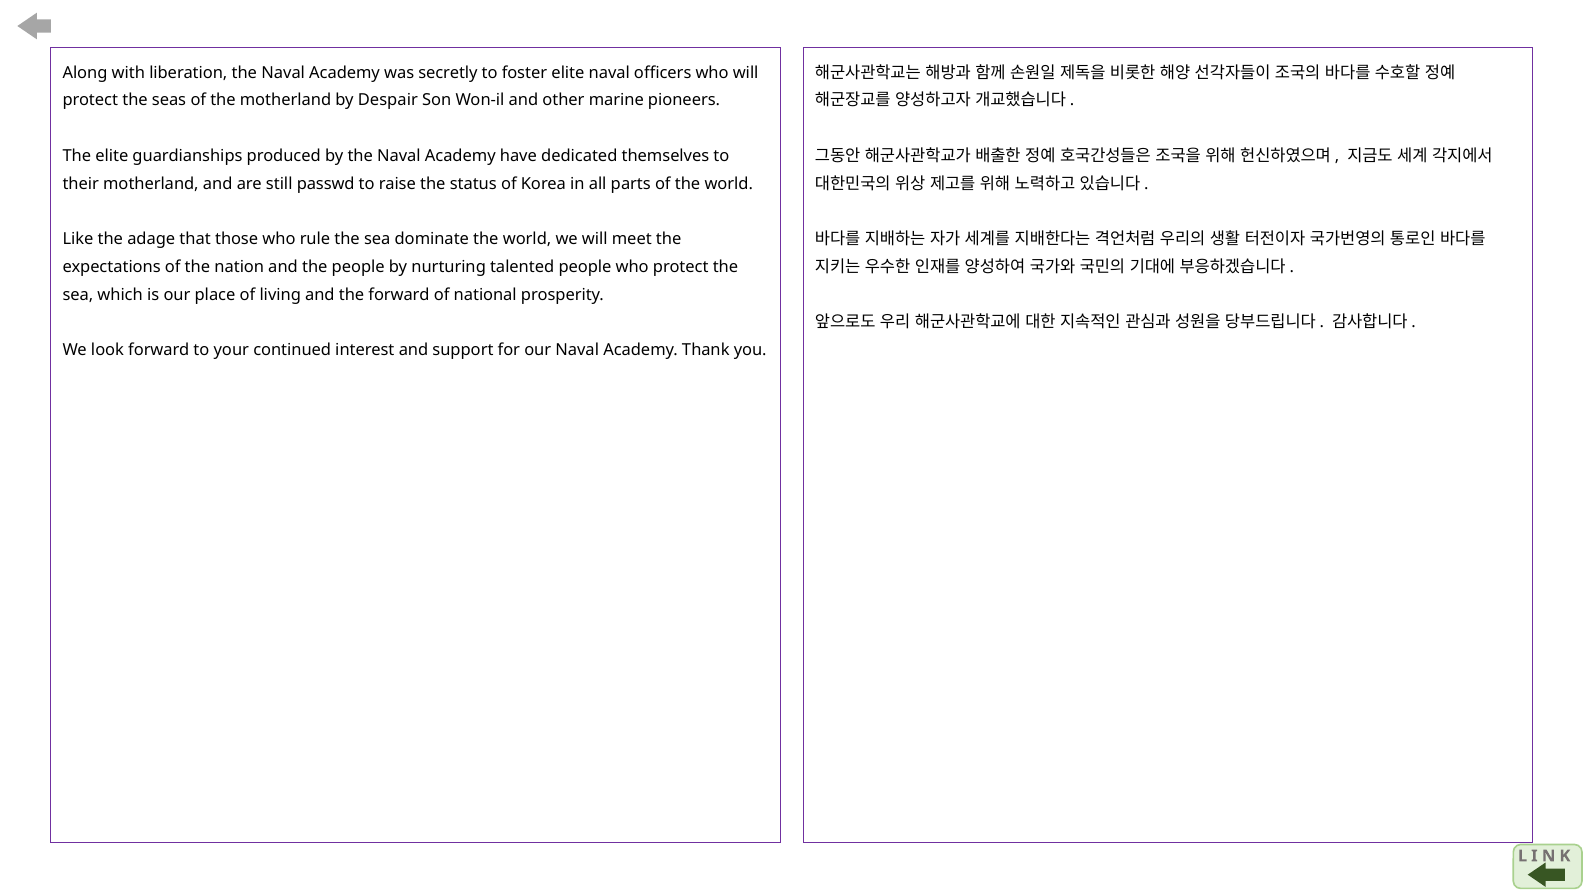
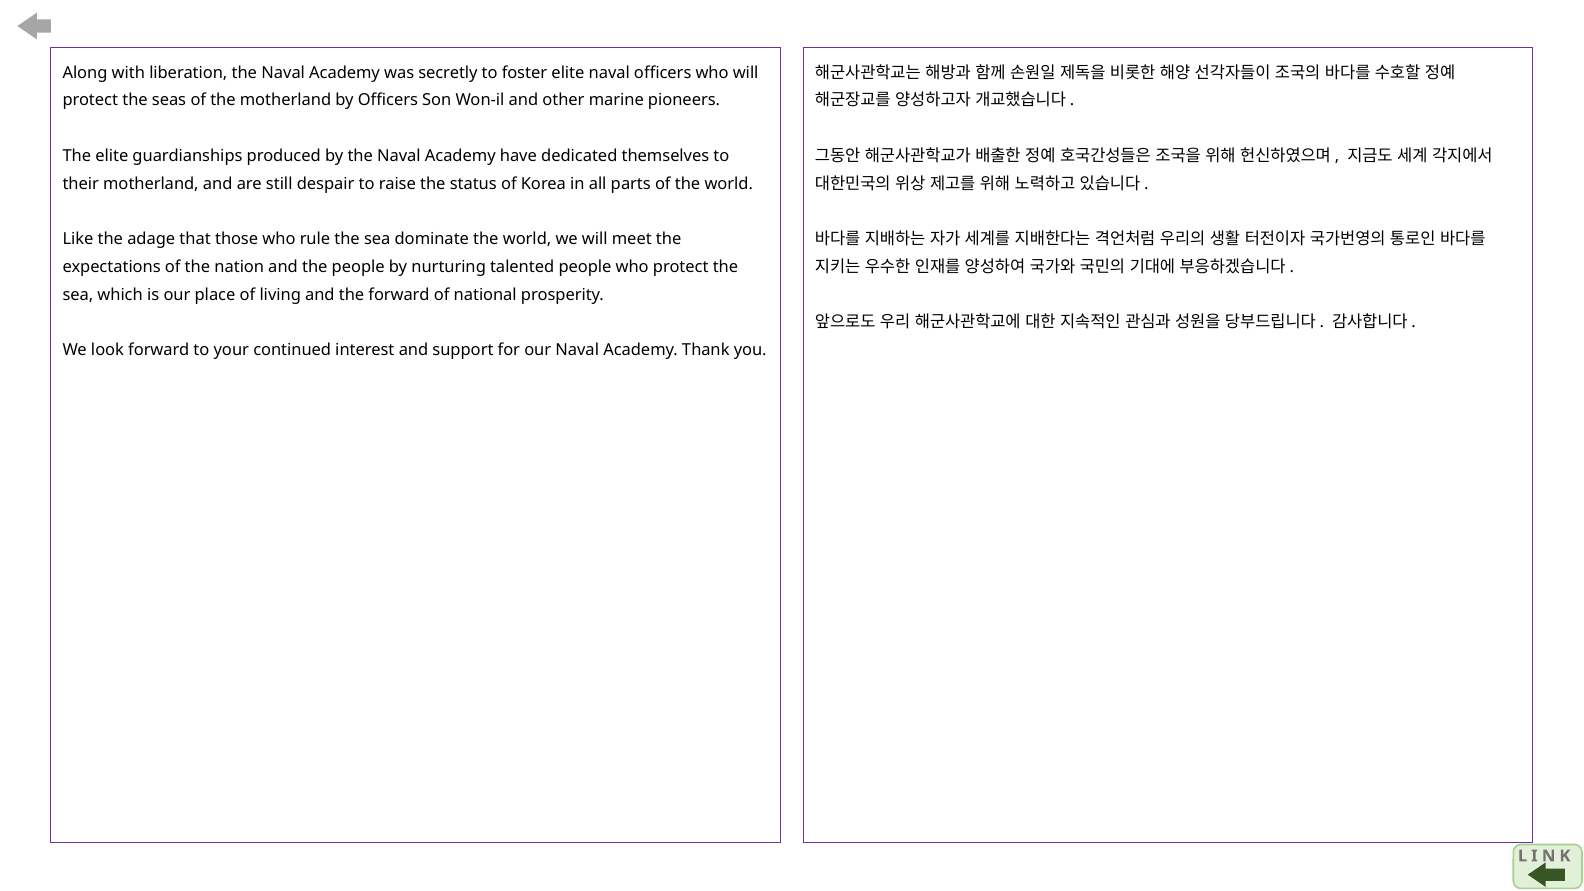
by Despair: Despair -> Officers (388, 100)
passwd: passwd -> despair (326, 184)
